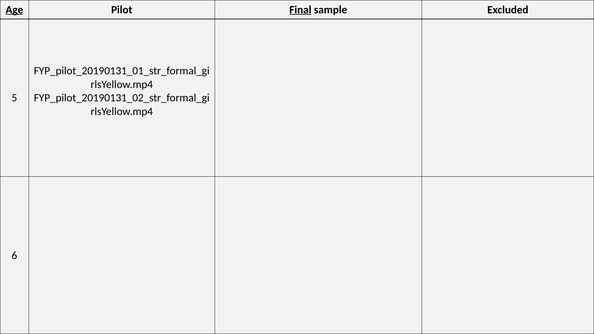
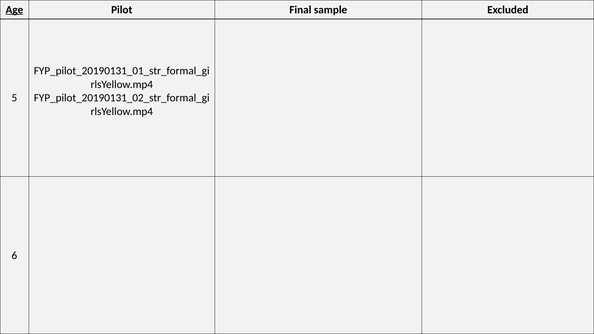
Final underline: present -> none (300, 10)
